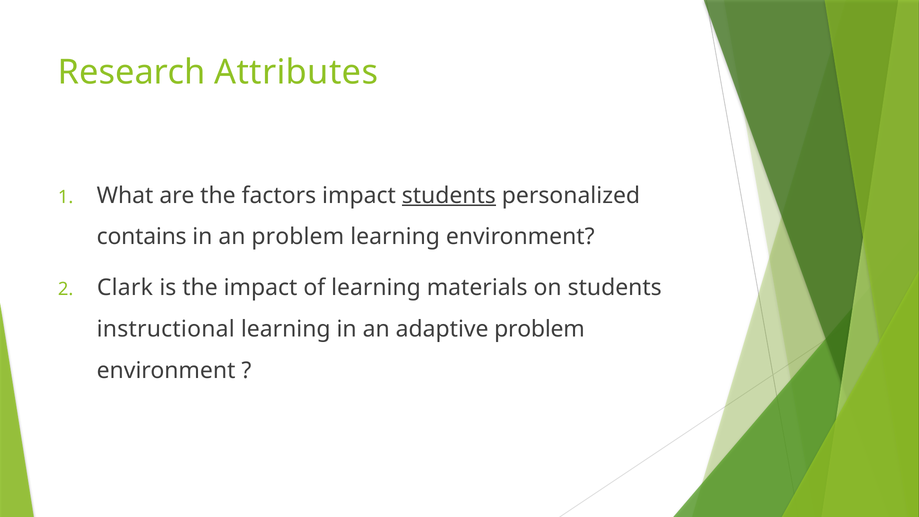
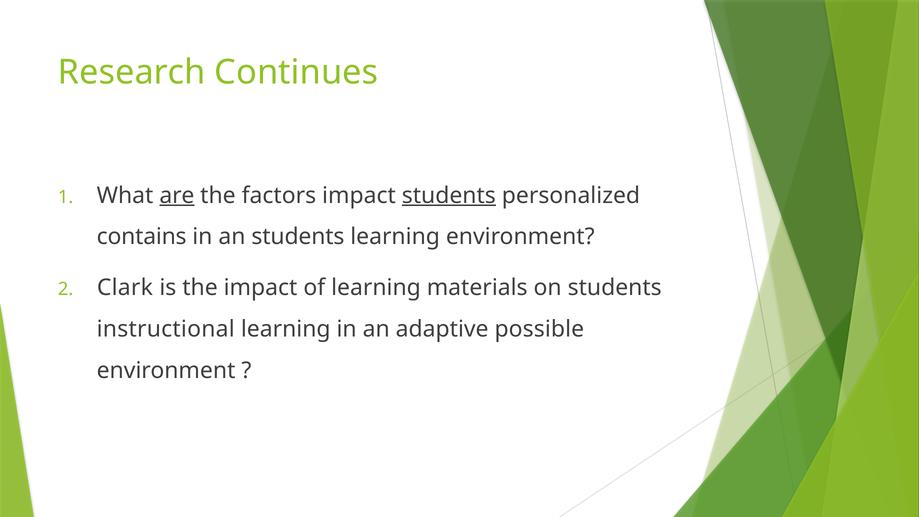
Attributes: Attributes -> Continues (296, 72)
are underline: none -> present (177, 195)
an problem: problem -> students (298, 237)
adaptive problem: problem -> possible (539, 329)
